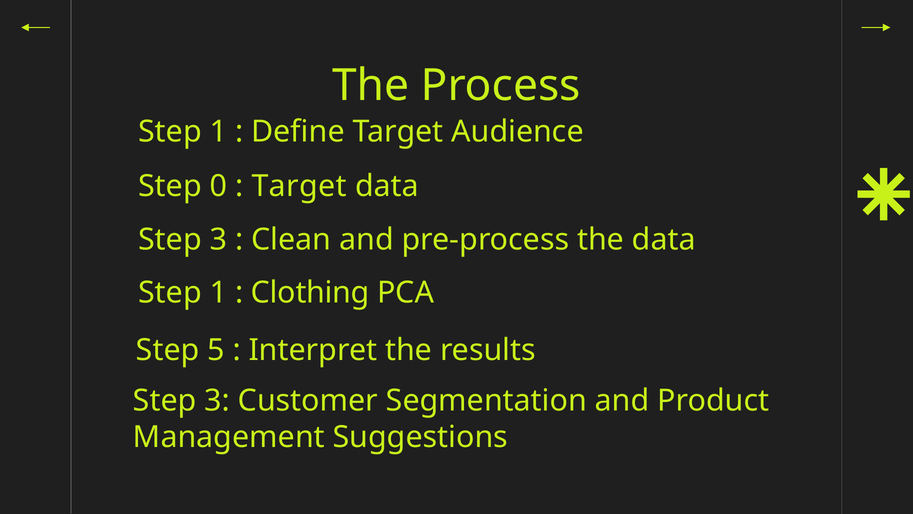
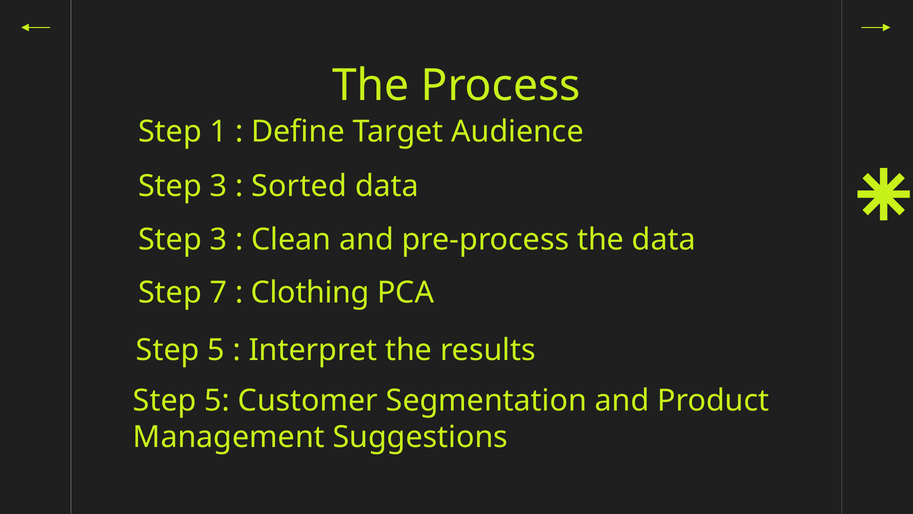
0: 0 -> 3 (218, 186)
Target: Target -> Sorted (299, 186)
1: 1 -> 7 (218, 293)
3: 3 -> 5 (217, 400)
